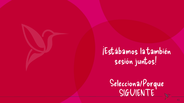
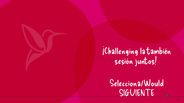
¡Estábamos: ¡Estábamos -> ¡Challenging (120, 51)
Selecciona/Porque: Selecciona/Porque -> Selecciona/Would (137, 84)
